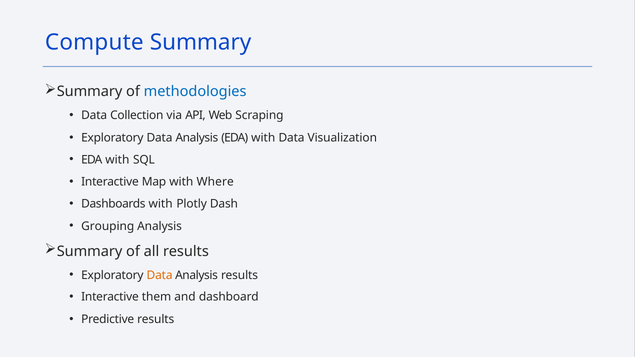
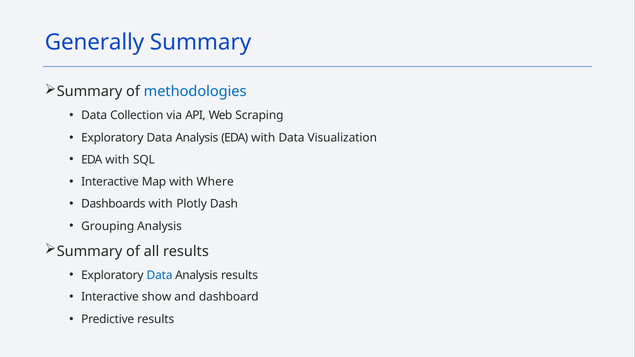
Compute: Compute -> Generally (94, 42)
Data colour: orange -> blue (160, 275)
them: them -> show (157, 297)
